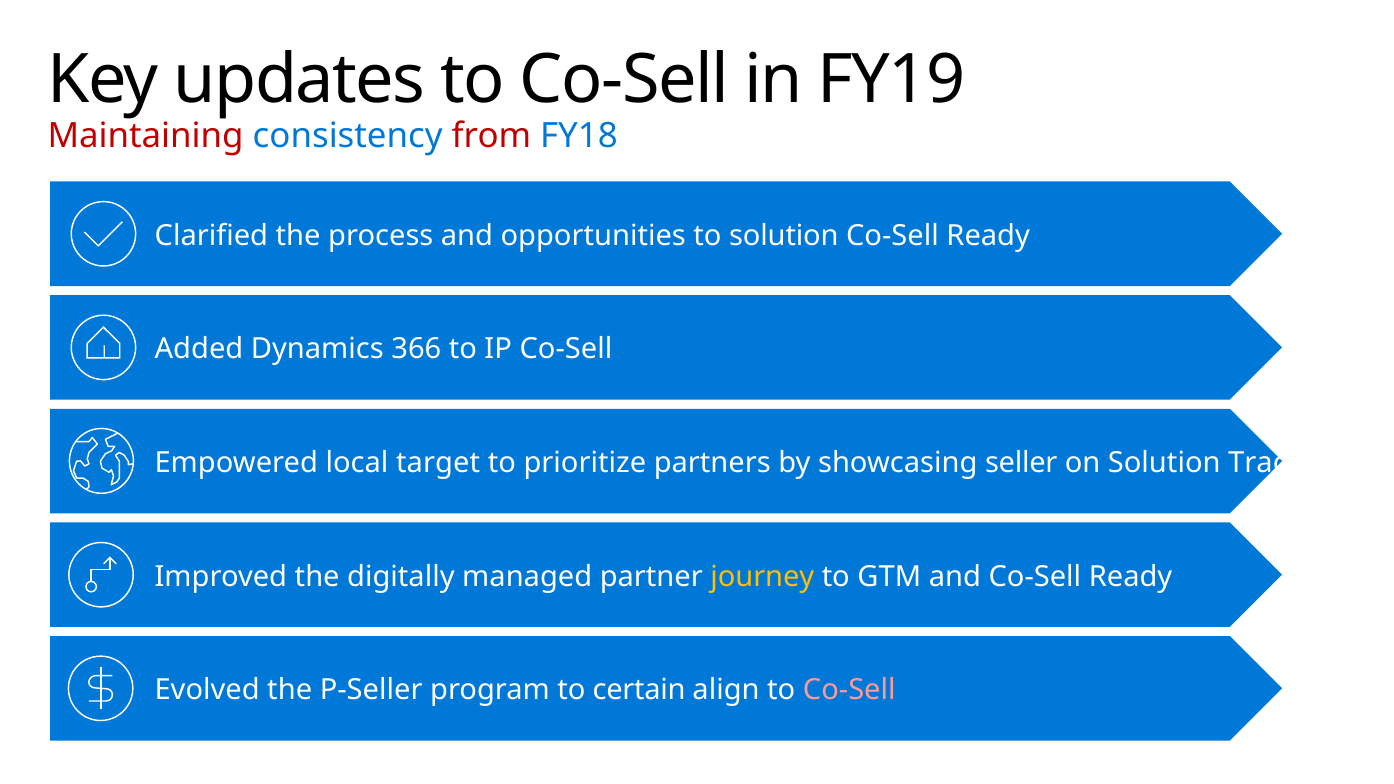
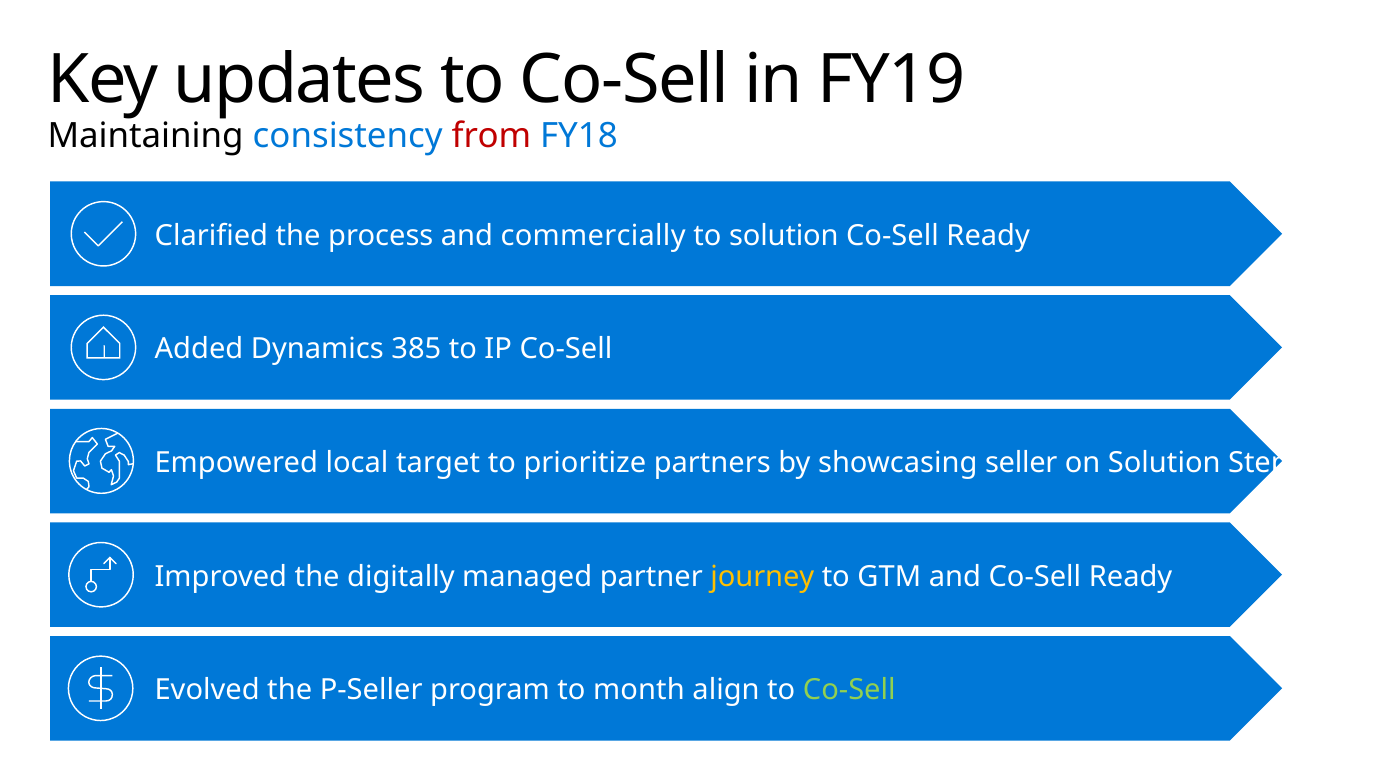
Maintaining colour: red -> black (146, 136)
opportunities: opportunities -> commercially (593, 236)
366: 366 -> 385 (416, 349)
Track: Track -> Steps (1265, 463)
certain: certain -> month (639, 690)
Co-Sell colour: pink -> light green (849, 690)
